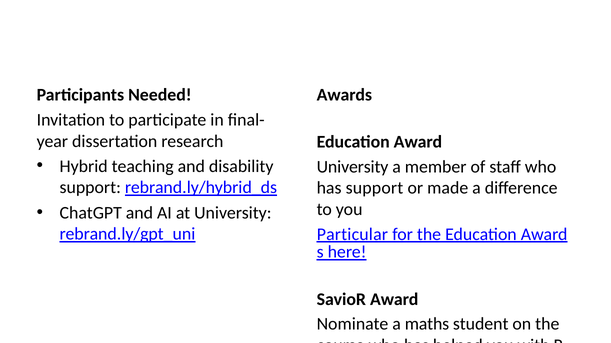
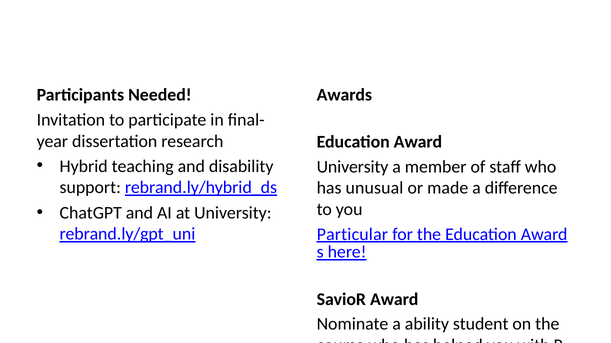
has support: support -> unusual (374, 188)
maths: maths -> ability (427, 325)
